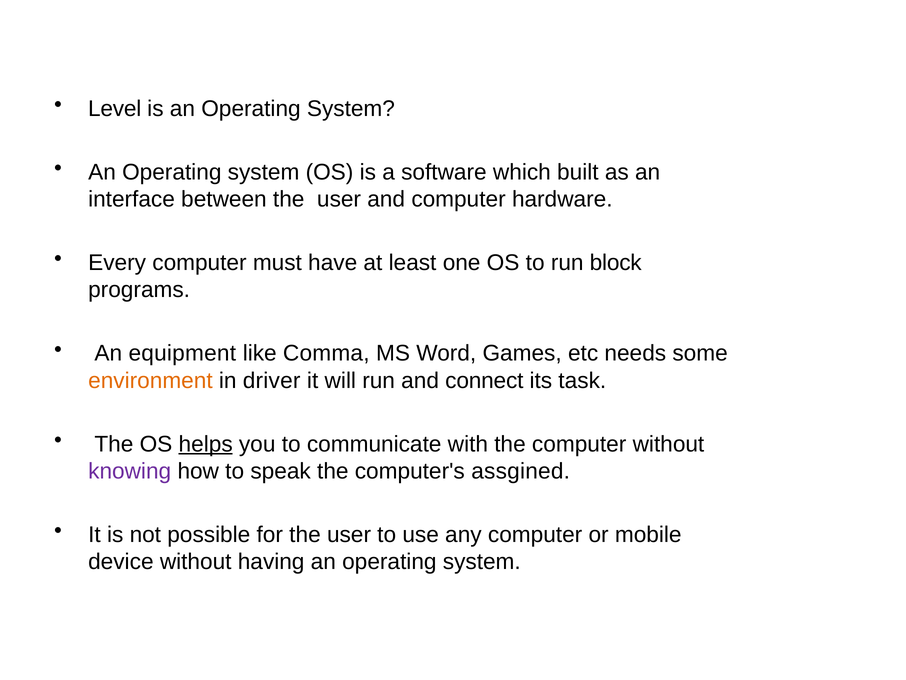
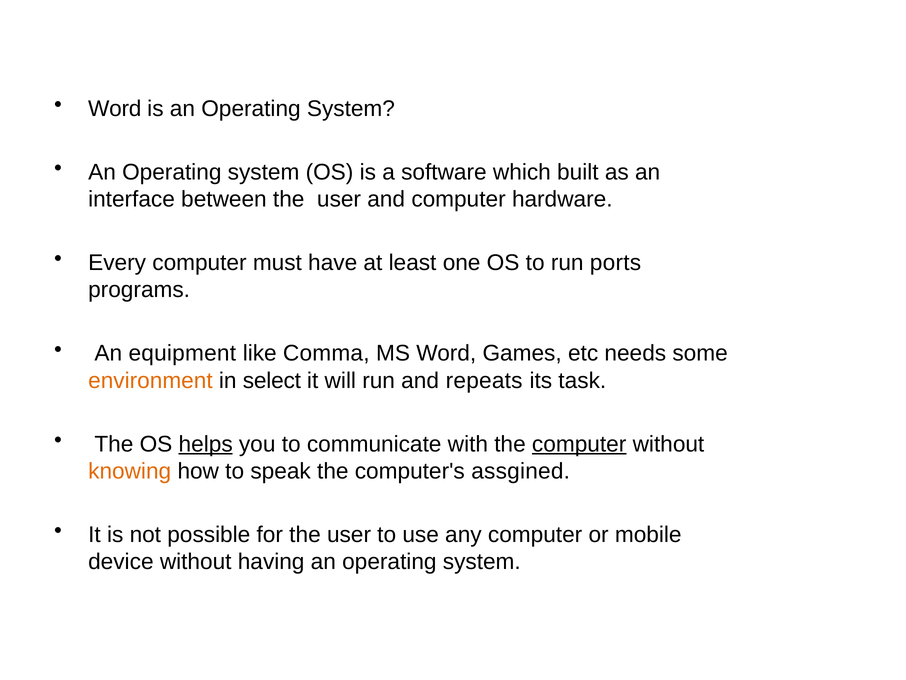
Level: Level -> Word (115, 108)
block: block -> ports (615, 263)
driver: driver -> select (272, 380)
connect: connect -> repeats (484, 380)
computer underline: none -> present (579, 444)
knowing colour: purple -> orange (130, 471)
